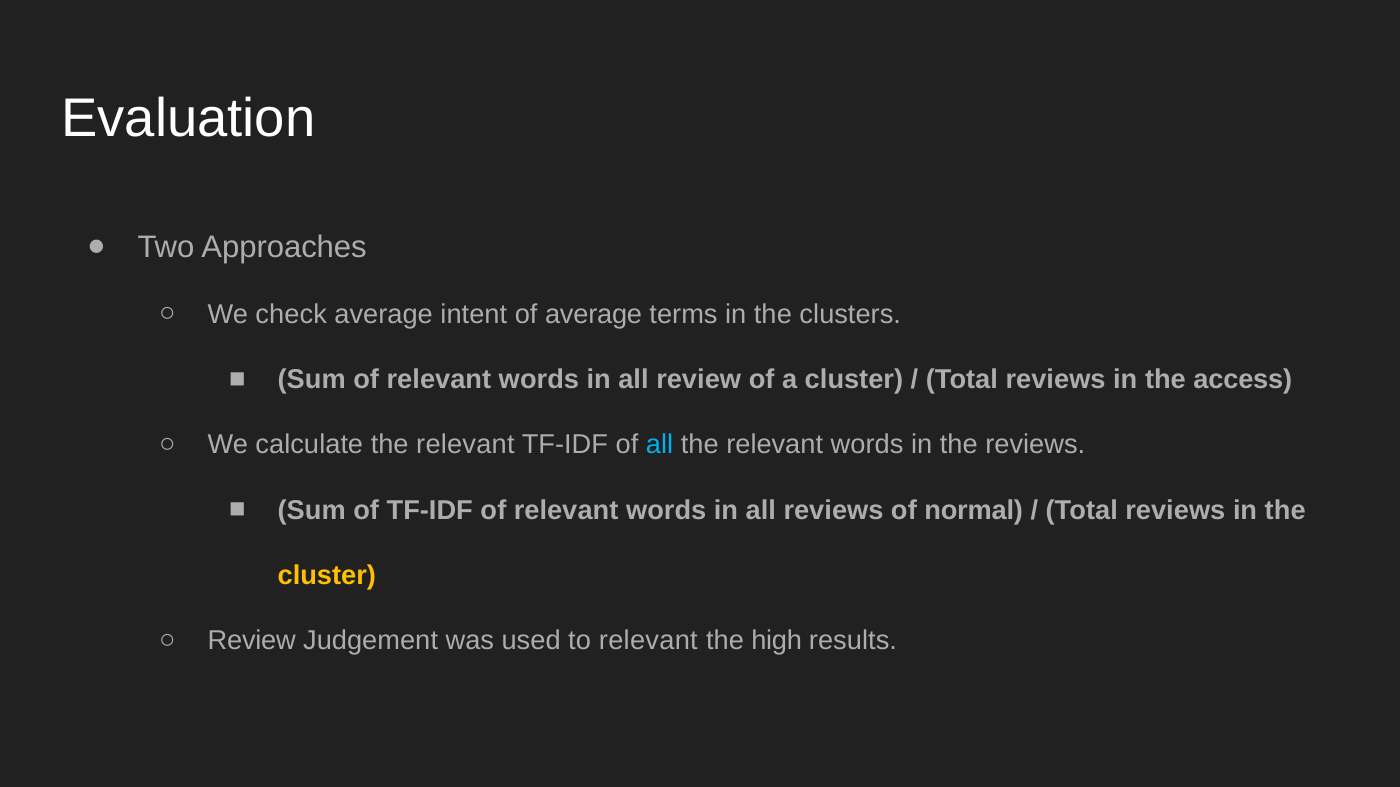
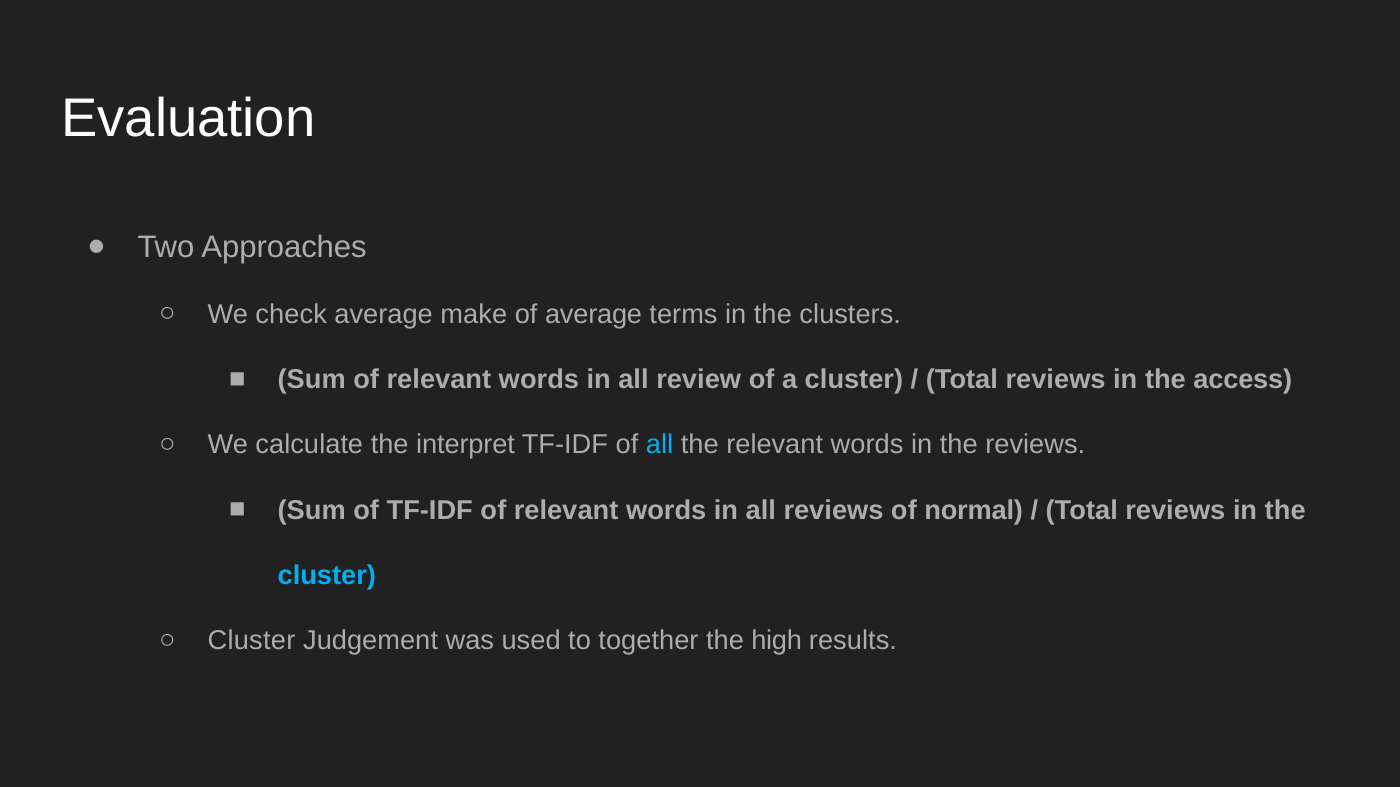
intent: intent -> make (474, 315)
calculate the relevant: relevant -> interpret (466, 445)
cluster colour: yellow -> light blue (327, 576)
Review: Review -> Cluster (252, 641)
to relevant: relevant -> together (648, 641)
